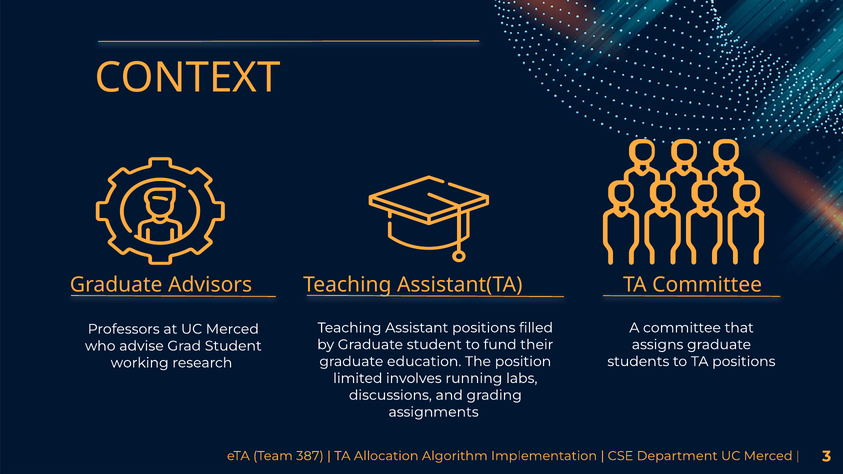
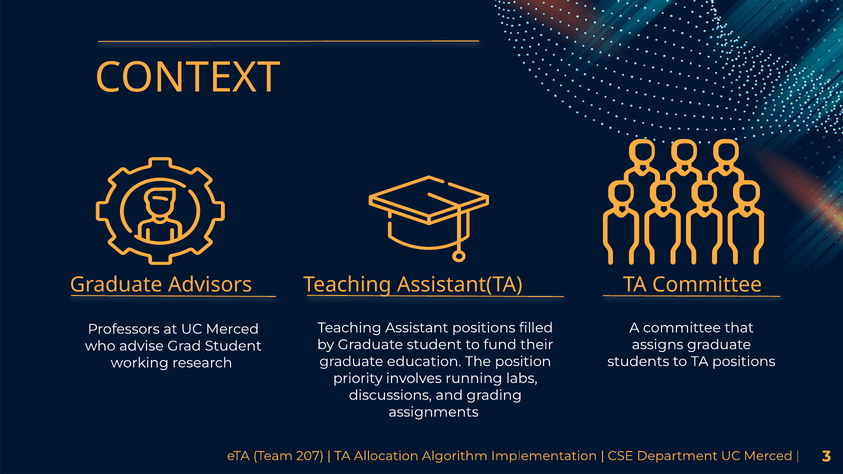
limited: limited -> priority (358, 378)
387: 387 -> 207 (310, 456)
